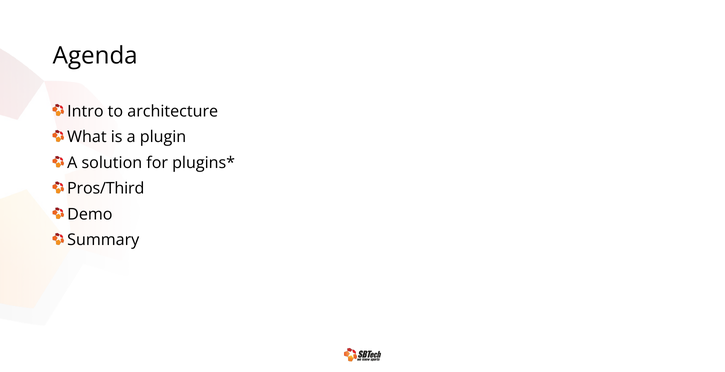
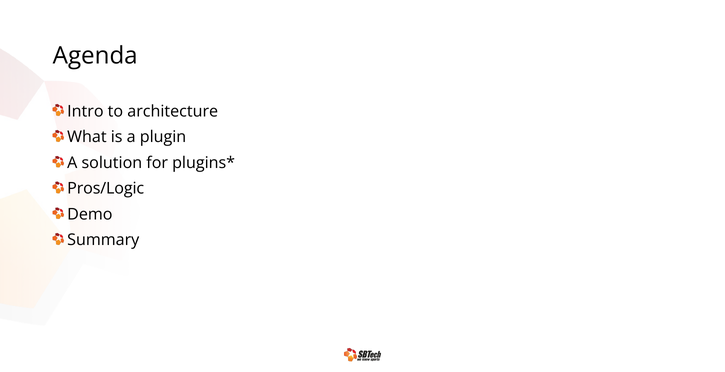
Pros/Third: Pros/Third -> Pros/Logic (106, 189)
